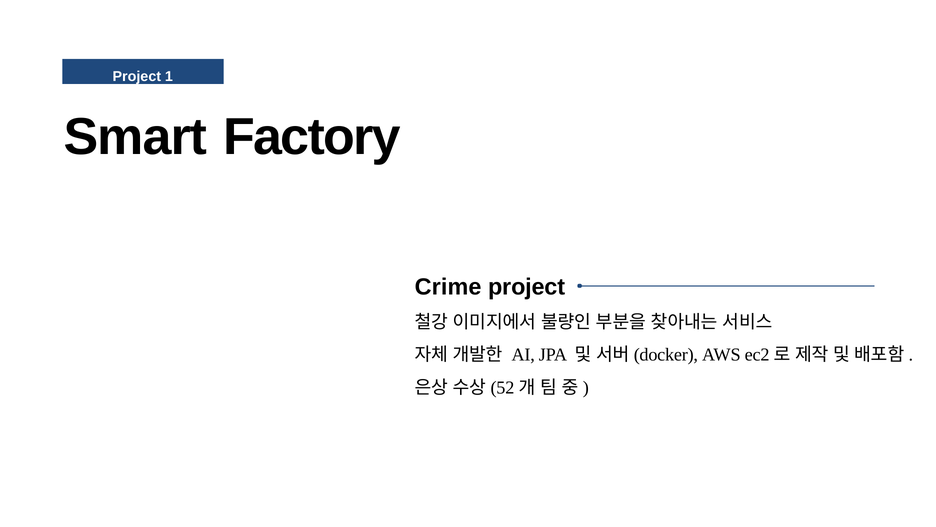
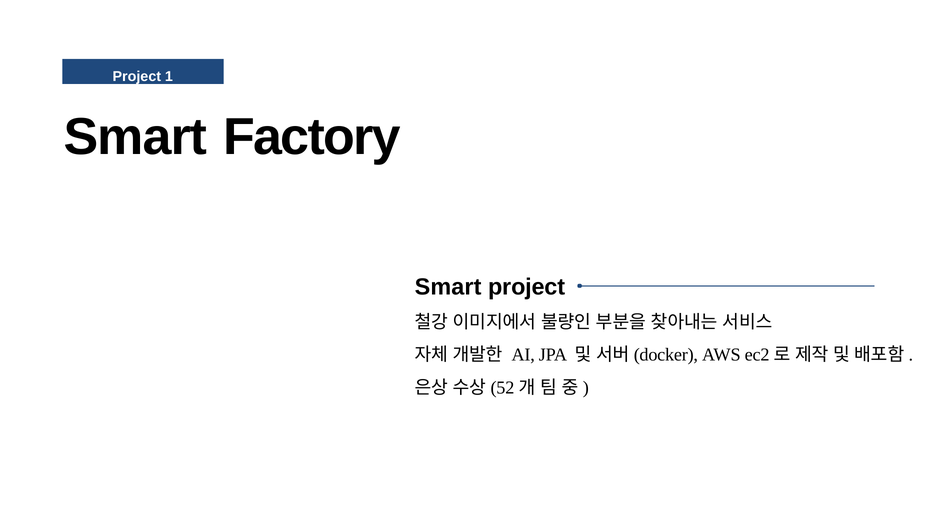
Crime: Crime -> Smart (448, 287)
